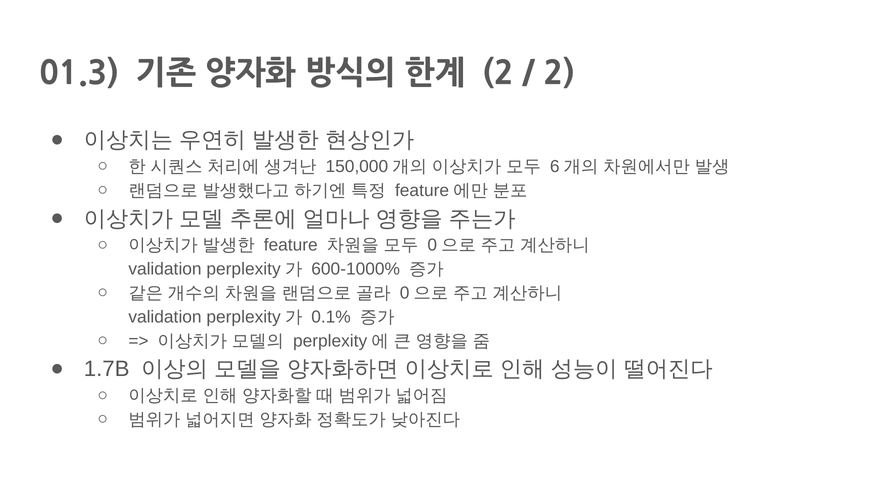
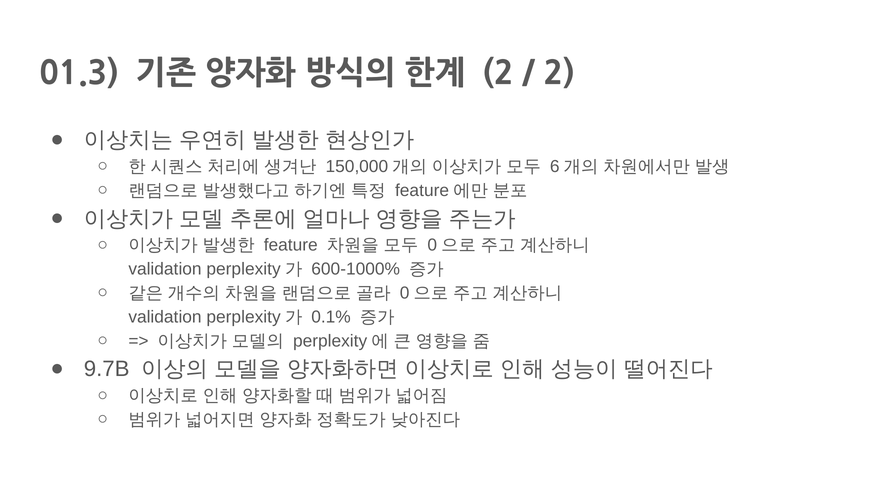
1.7B: 1.7B -> 9.7B (107, 369)
